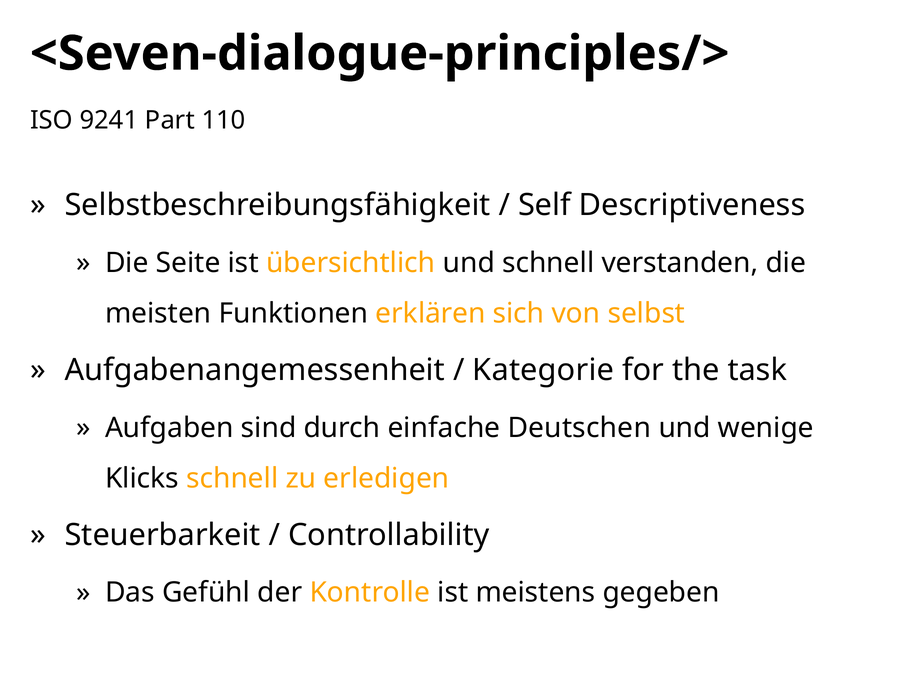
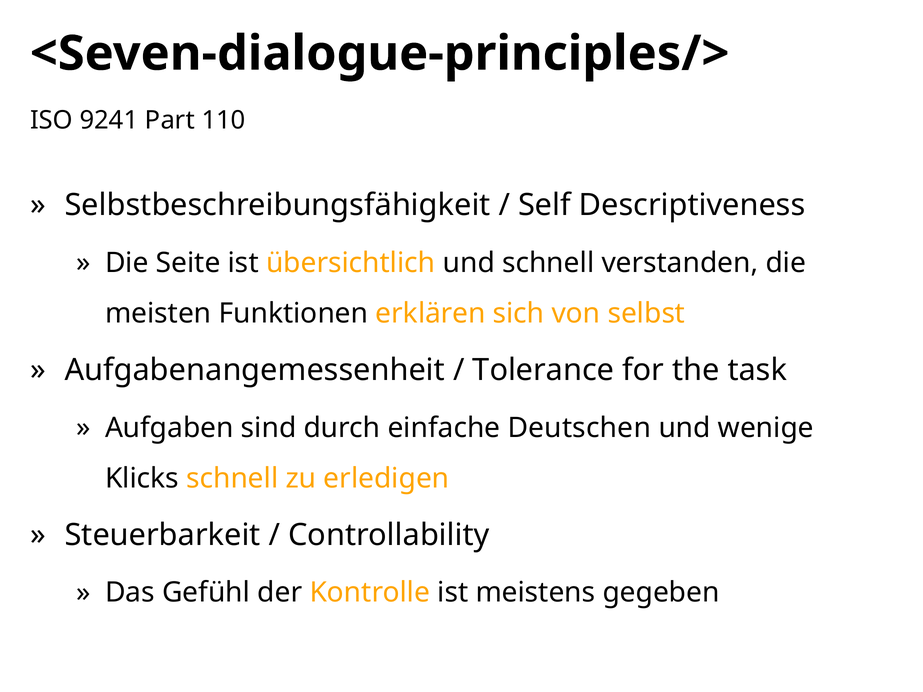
Kategorie: Kategorie -> Tolerance (543, 370)
